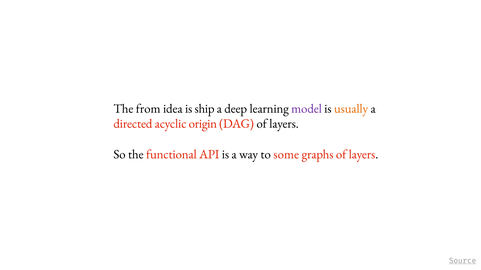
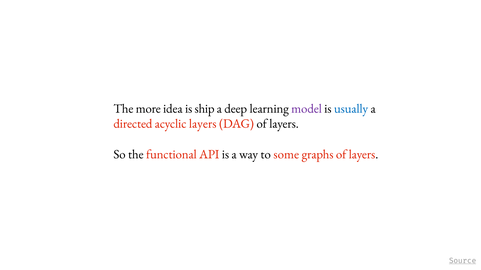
from: from -> more (148, 109)
usually colour: orange -> blue (351, 109)
acyclic origin: origin -> layers (203, 124)
